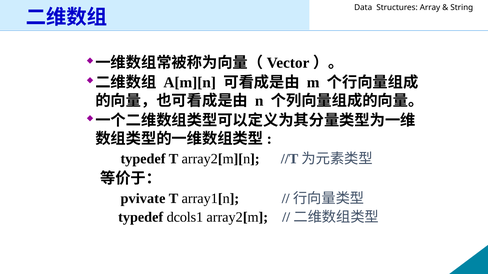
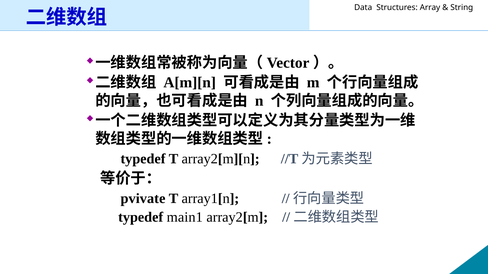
dcols1: dcols1 -> main1 (185, 218)
